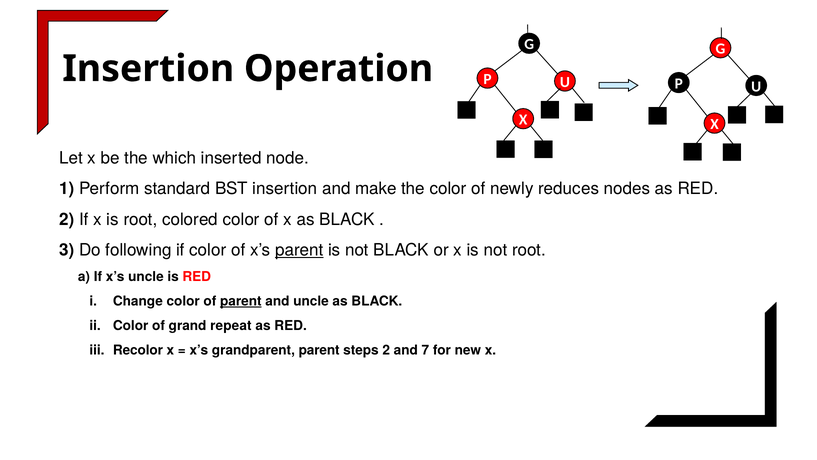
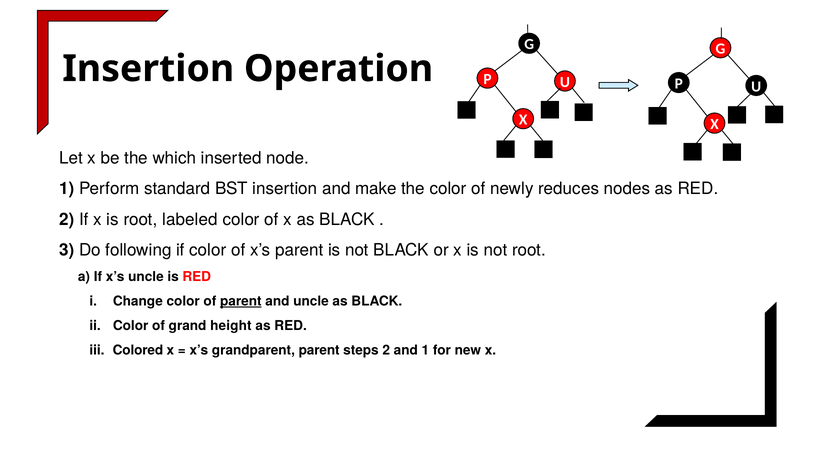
colored: colored -> labeled (190, 219)
parent underline: present -> none (299, 250)
repeat: repeat -> height (231, 325)
Recolor: Recolor -> Colored (138, 350)
and 7: 7 -> 1 (425, 350)
